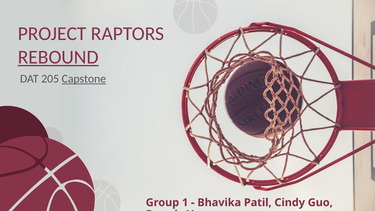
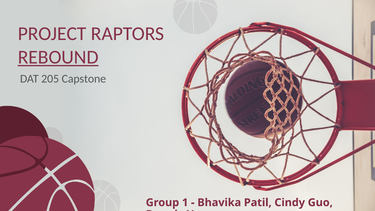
Capstone underline: present -> none (84, 79)
